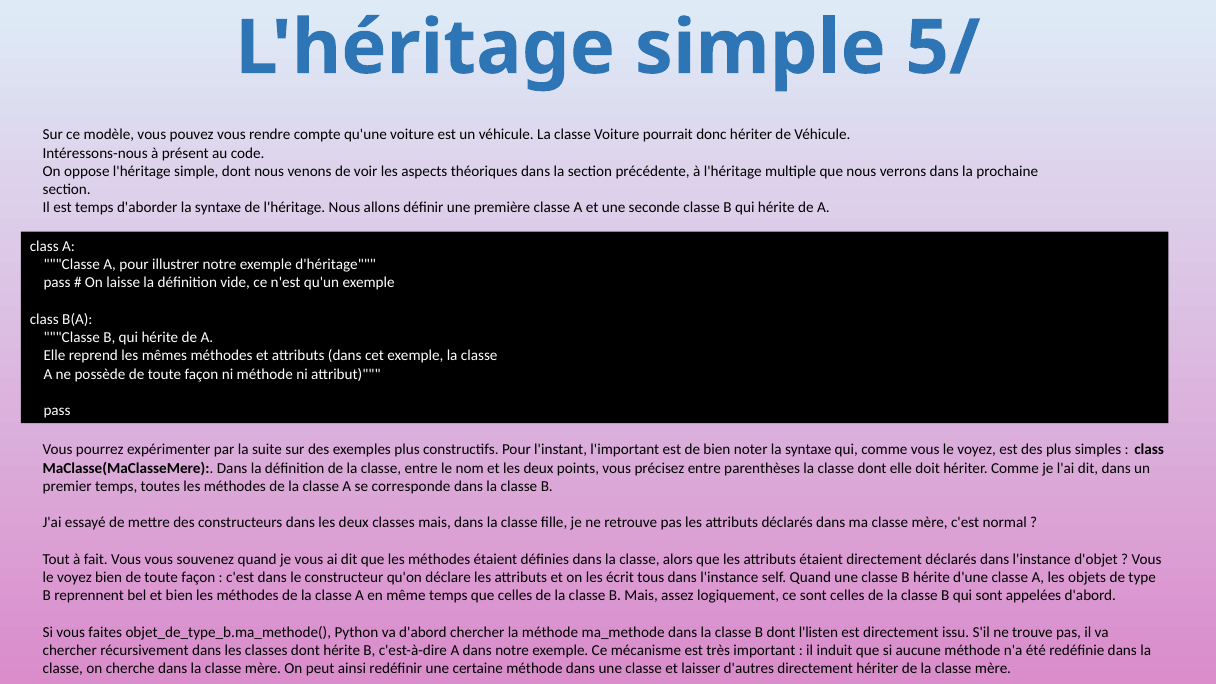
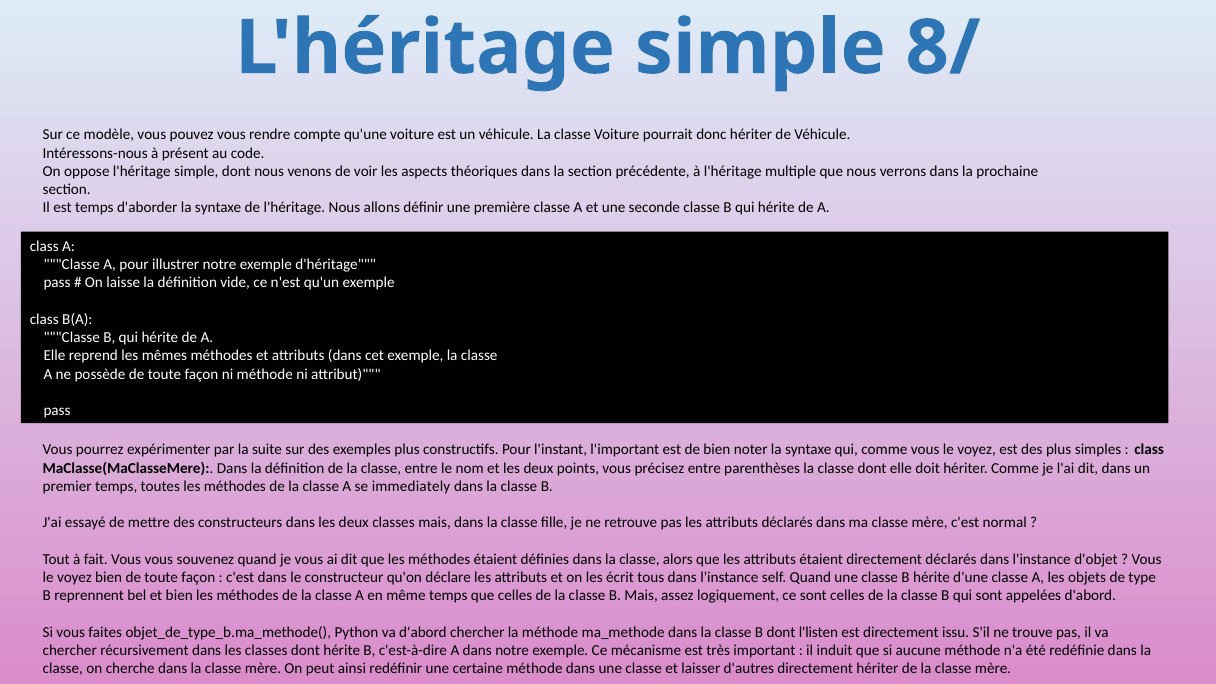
5/: 5/ -> 8/ (943, 48)
corresponde: corresponde -> immediately (411, 486)
